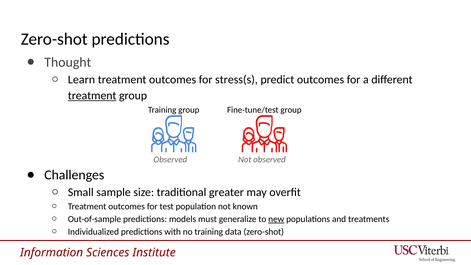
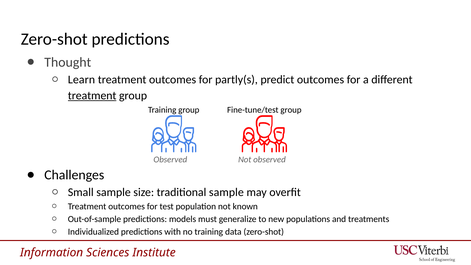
stress(s: stress(s -> partly(s (236, 79)
traditional greater: greater -> sample (226, 192)
new underline: present -> none (276, 219)
